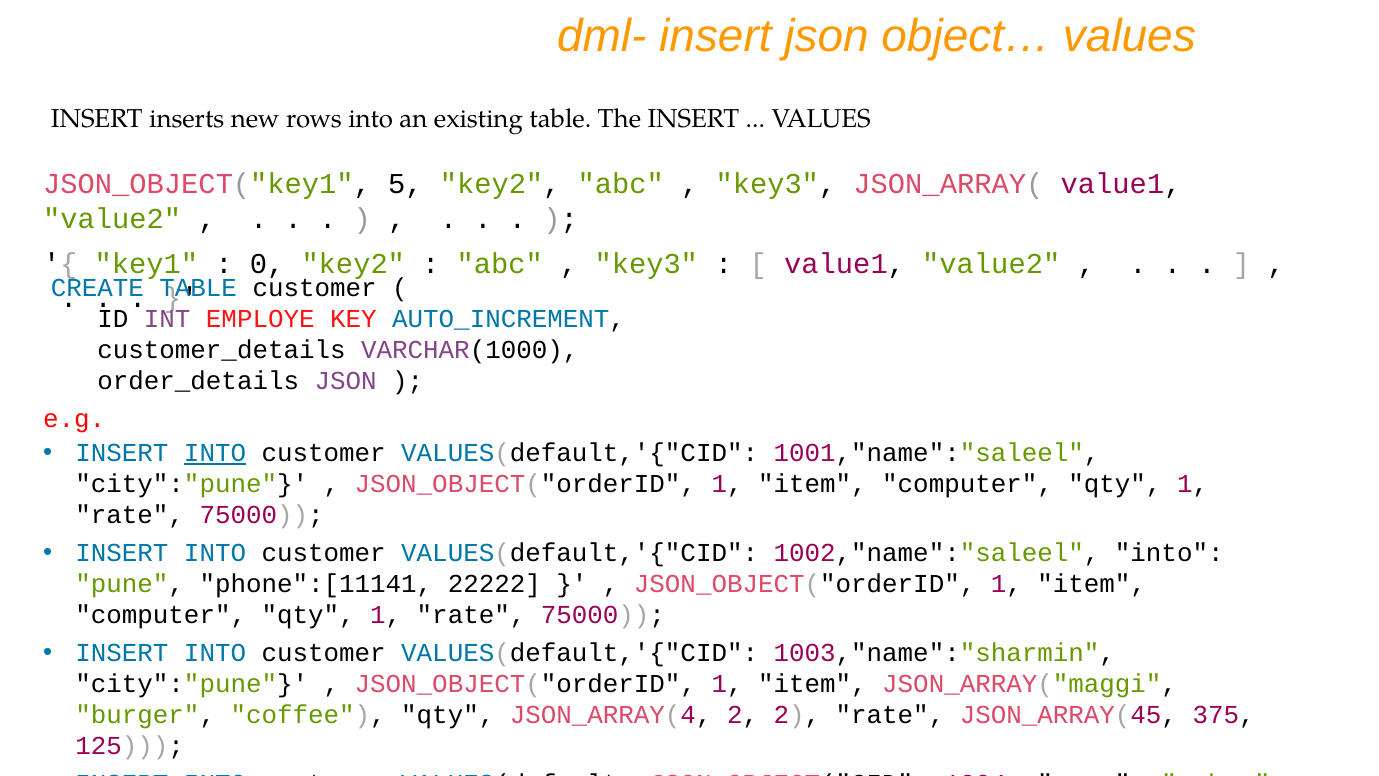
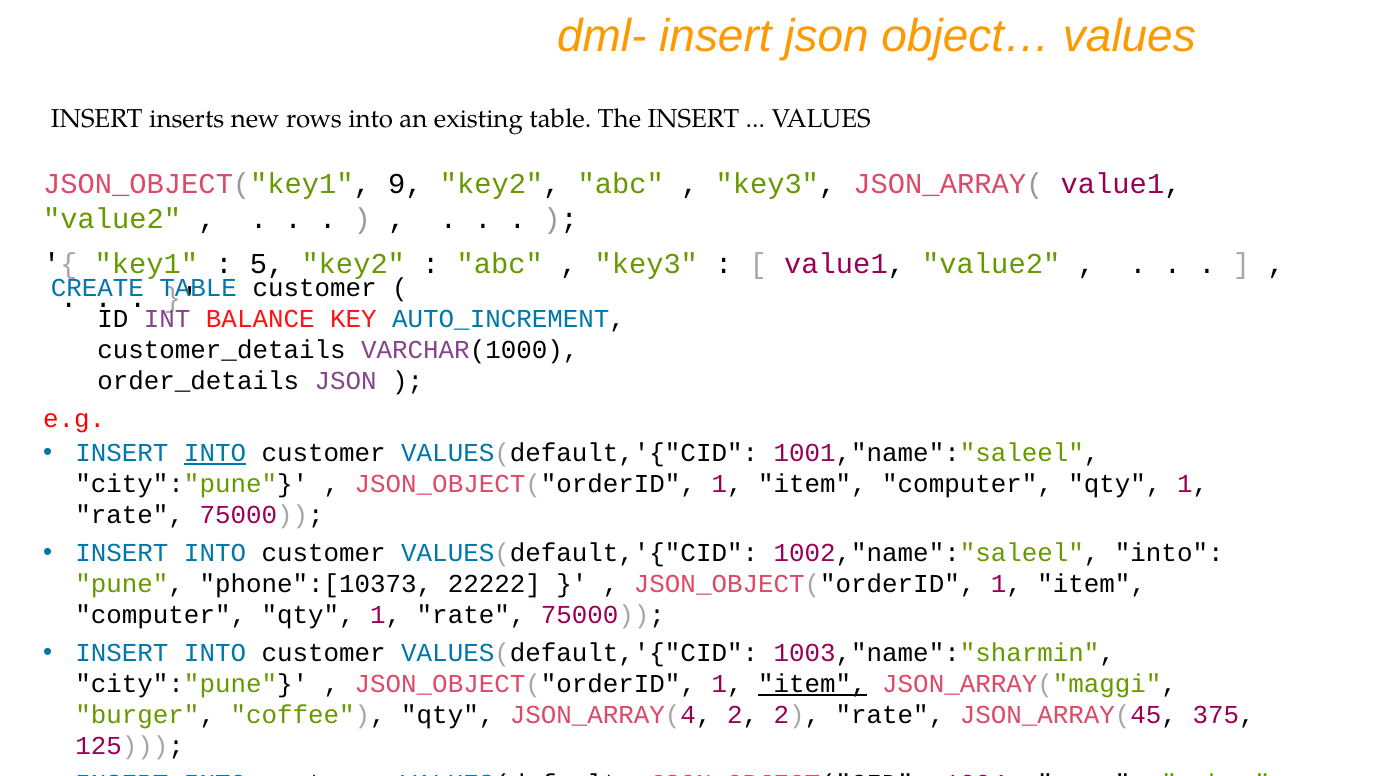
5: 5 -> 9 (405, 184)
0: 0 -> 5 (267, 263)
EMPLOYE: EMPLOYE -> BALANCE (260, 319)
phone":[11141: phone":[11141 -> phone":[10373 (316, 584)
item underline: none -> present (812, 684)
